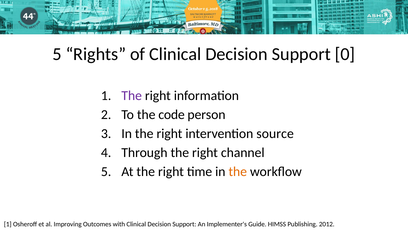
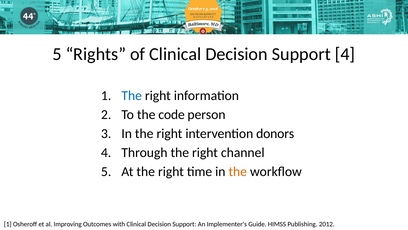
Support 0: 0 -> 4 (345, 54)
The colour: purple -> blue (132, 95)
source: source -> donors (275, 133)
